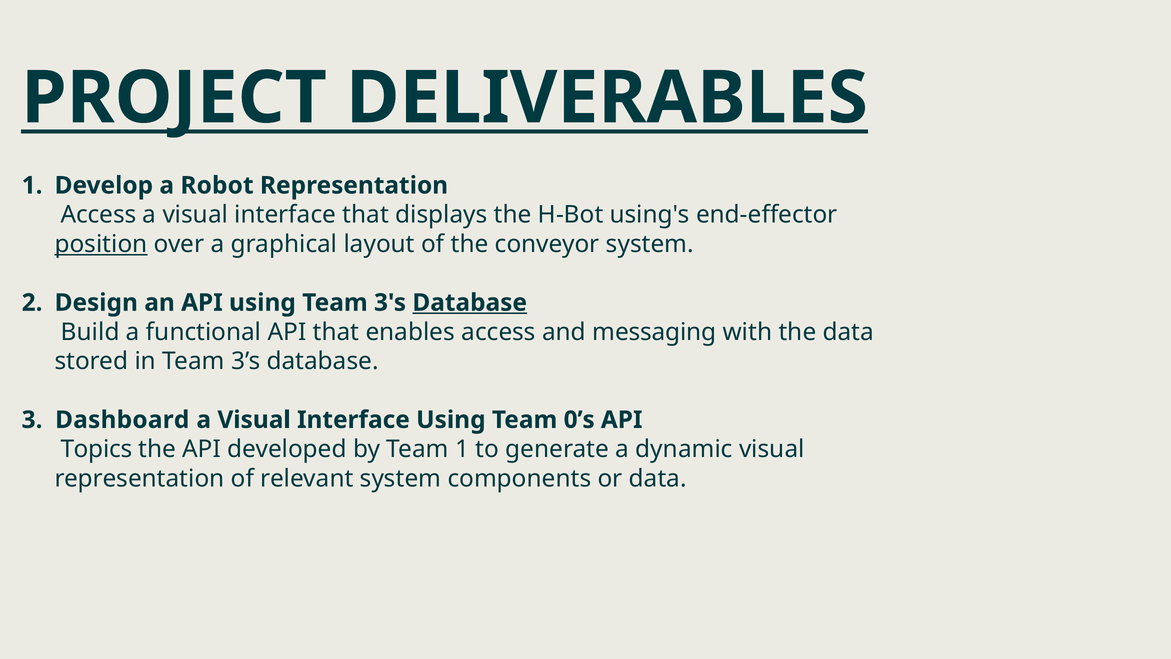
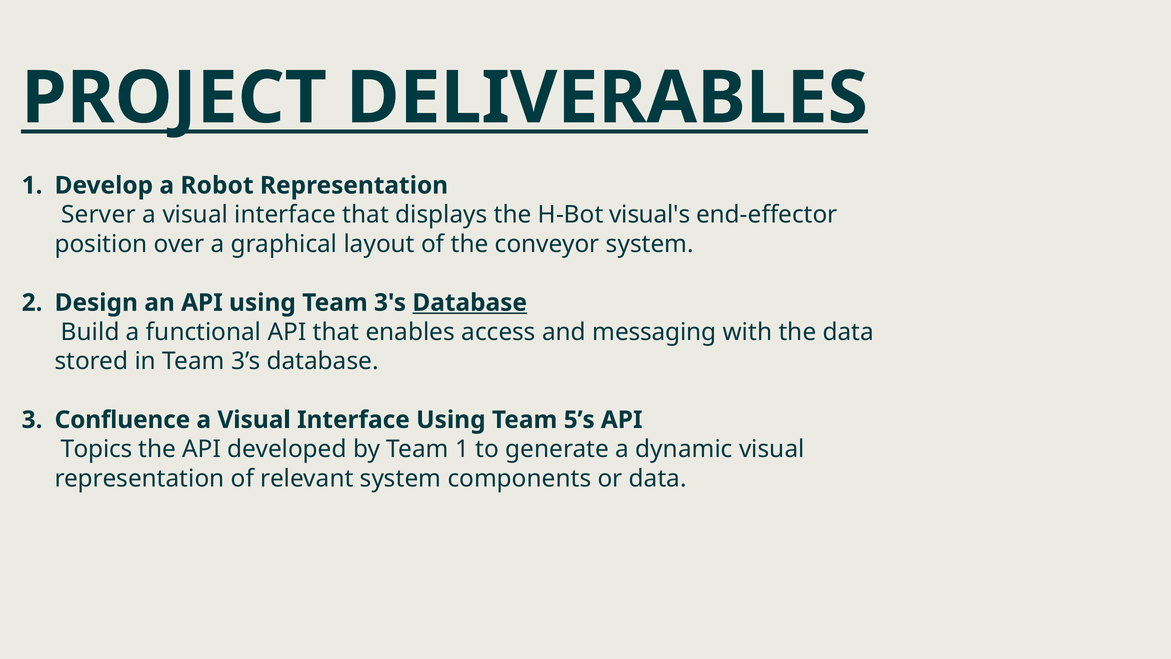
Access: Access -> Server (98, 215)
using's: using's -> visual's (650, 215)
position underline: present -> none (101, 244)
Dashboard: Dashboard -> Confluence (122, 420)
0’s: 0’s -> 5’s (579, 420)
